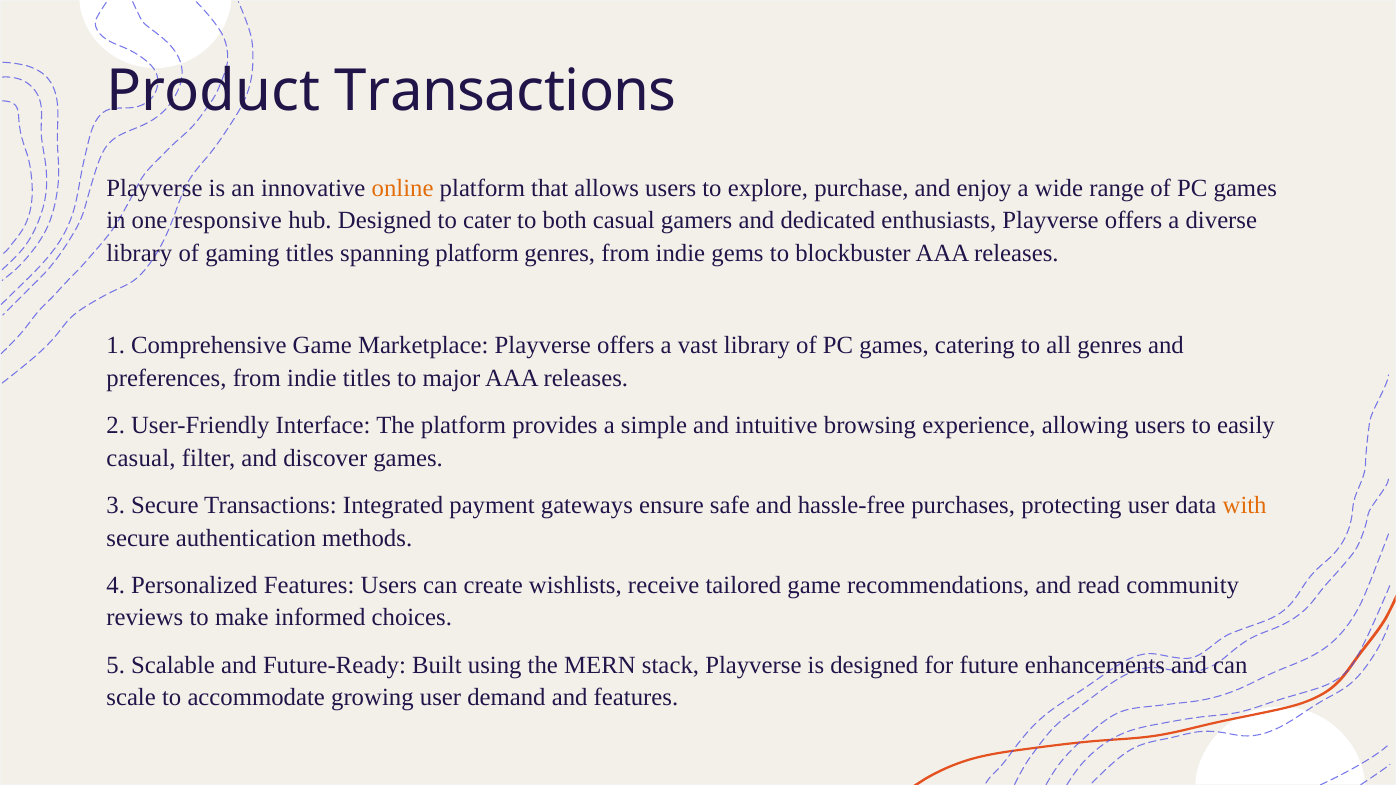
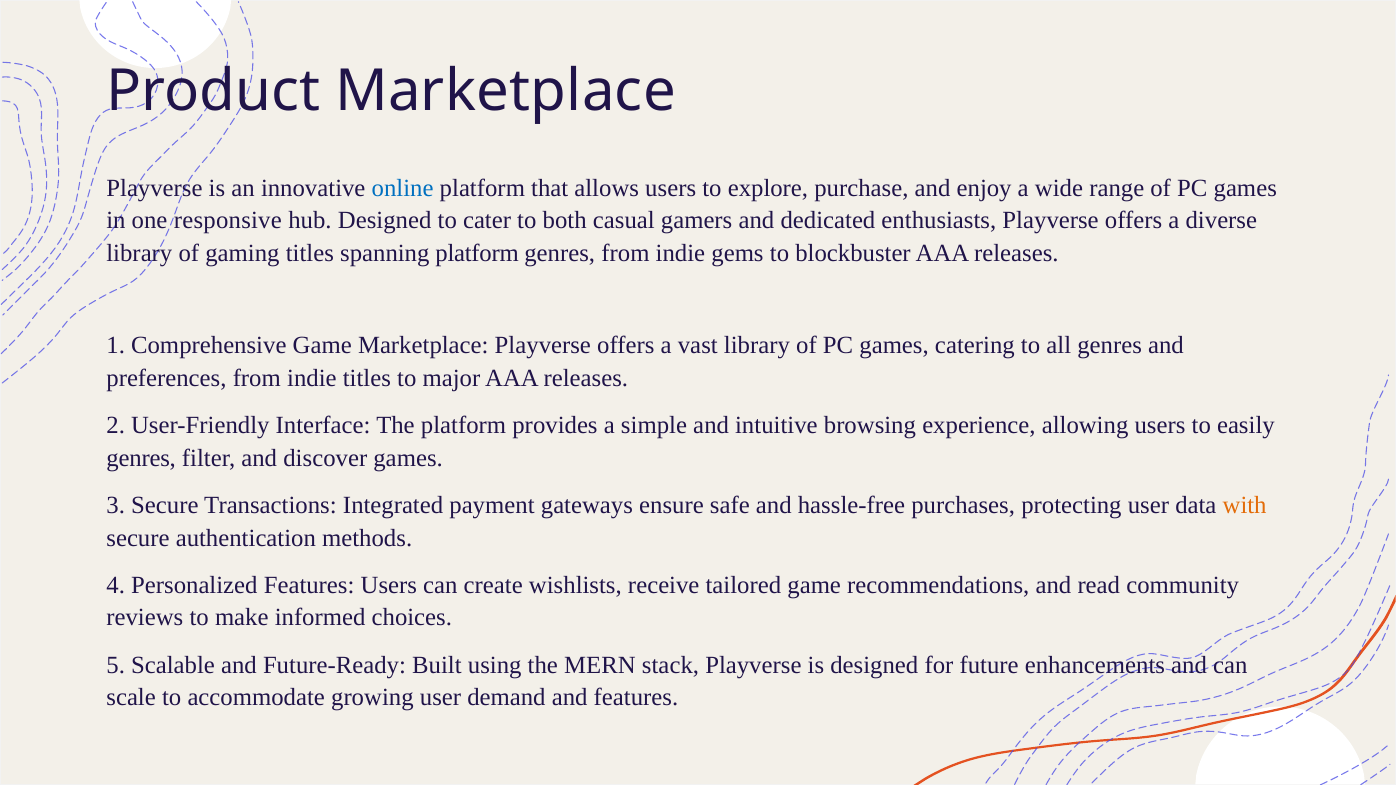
Product Transactions: Transactions -> Marketplace (505, 91)
online colour: orange -> blue (403, 188)
casual: casual -> genres (141, 458)
